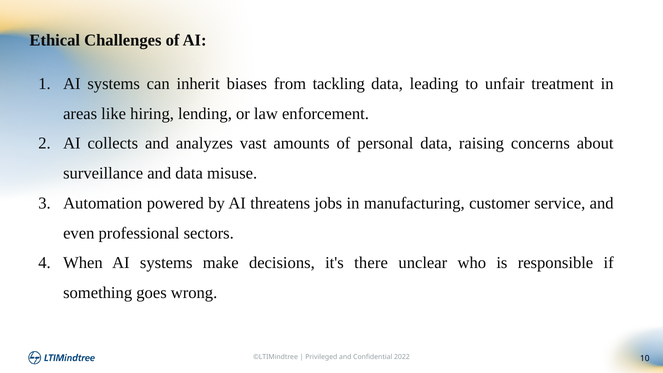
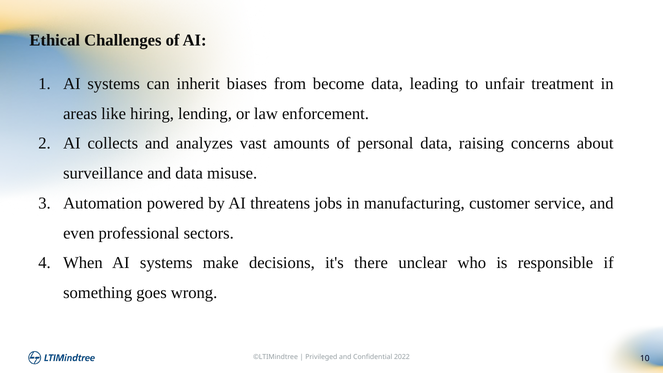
tackling: tackling -> become (339, 84)
